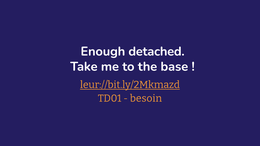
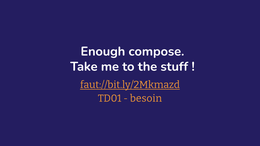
detached: detached -> compose (156, 51)
base: base -> stuff (174, 67)
leur://bit.ly/2Mkmazd: leur://bit.ly/2Mkmazd -> faut://bit.ly/2Mkmazd (130, 85)
